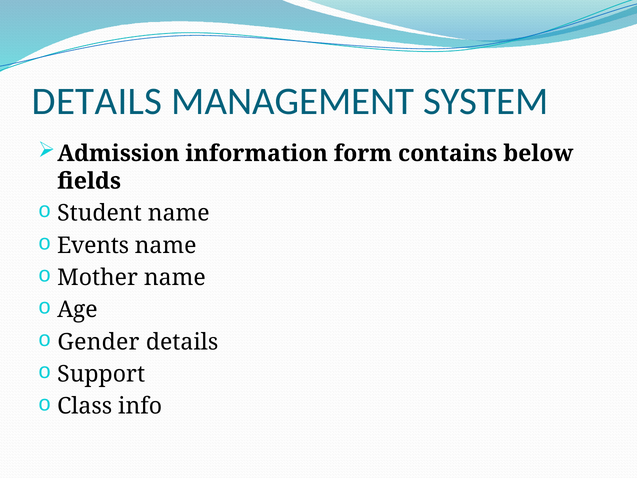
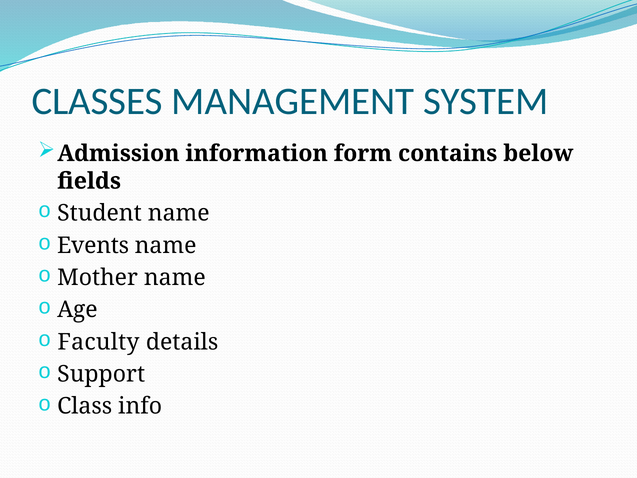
DETAILS: DETAILS -> CLASSES (97, 101)
Gender: Gender -> Faculty (98, 342)
